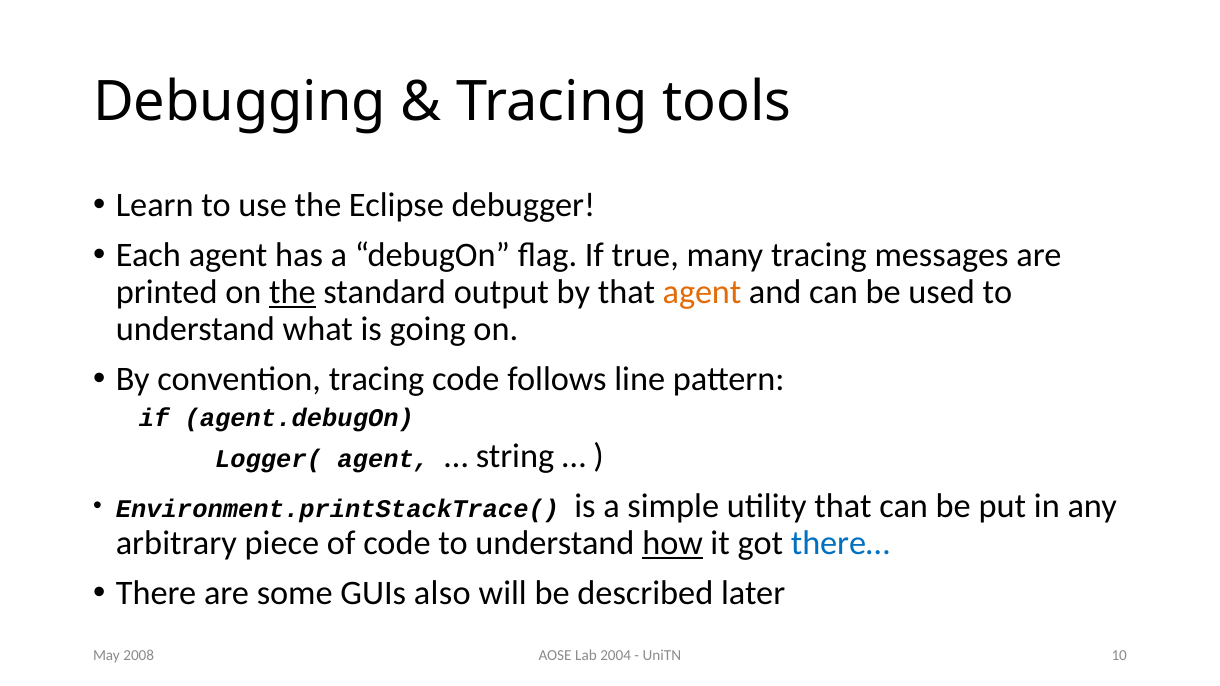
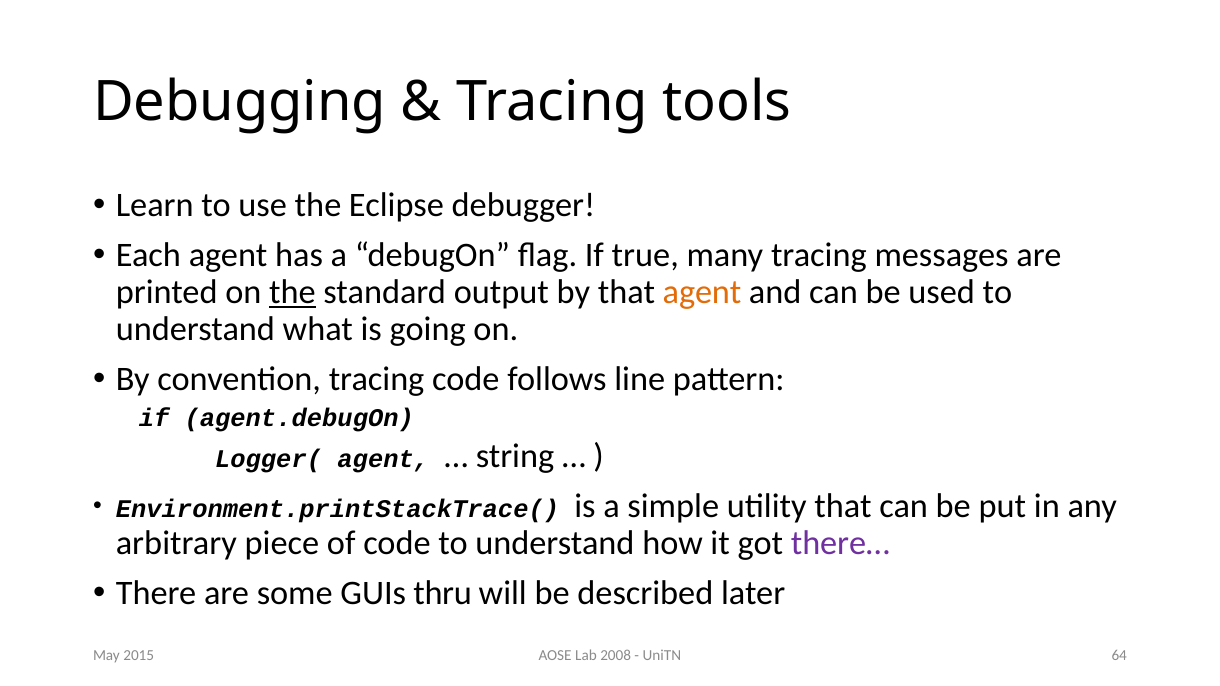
how underline: present -> none (673, 544)
there… colour: blue -> purple (840, 544)
also: also -> thru (443, 593)
2004: 2004 -> 2008 (616, 655)
10: 10 -> 64 (1119, 655)
2008: 2008 -> 2015 (139, 655)
